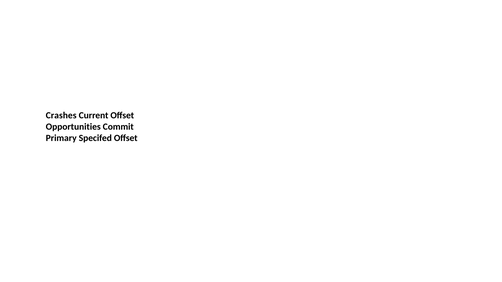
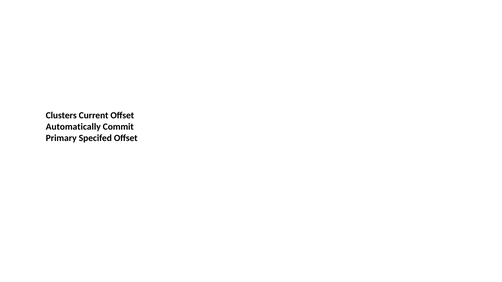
Crashes: Crashes -> Clusters (61, 116)
Opportunities: Opportunities -> Automatically (73, 127)
